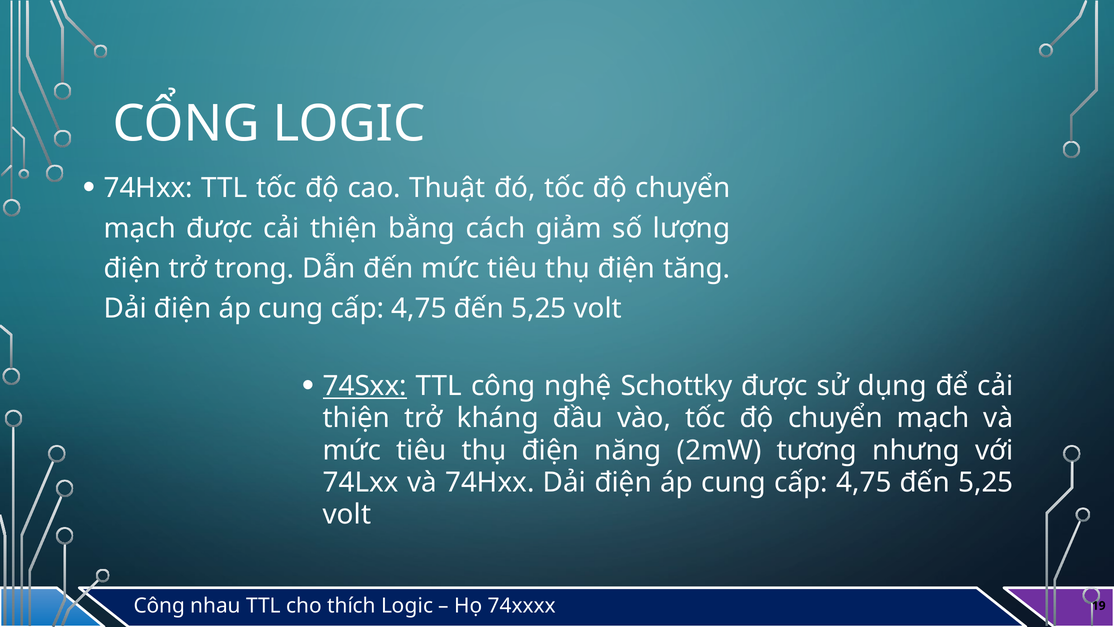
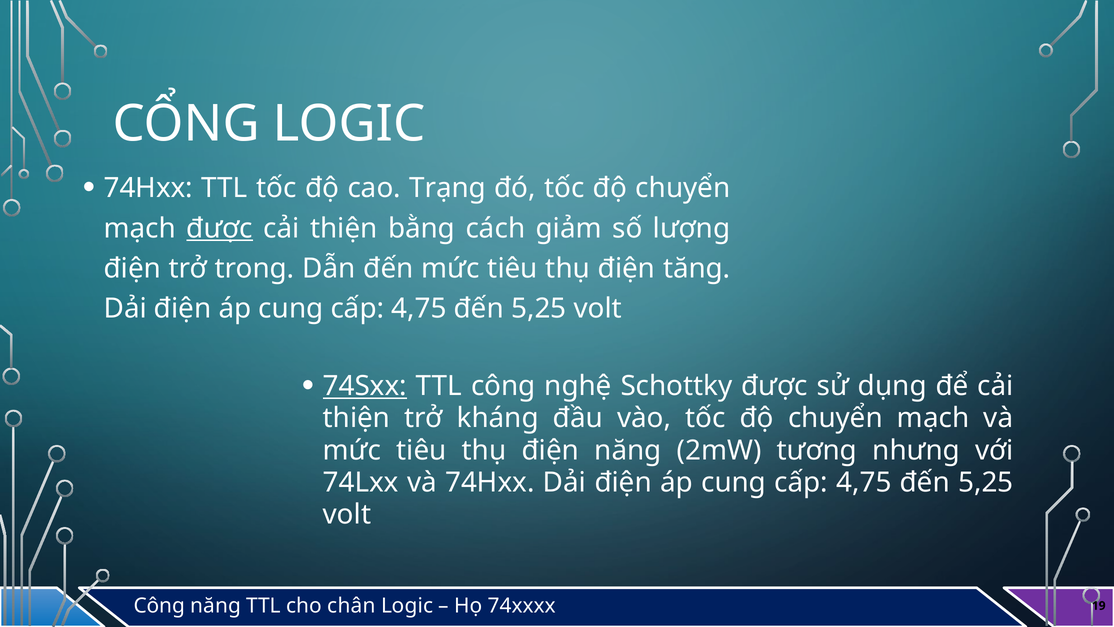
Thuật: Thuật -> Trạng (448, 188)
được underline: none -> present (220, 228)
Công nhau: nhau -> năng (216, 605)
thích: thích -> chân (351, 605)
